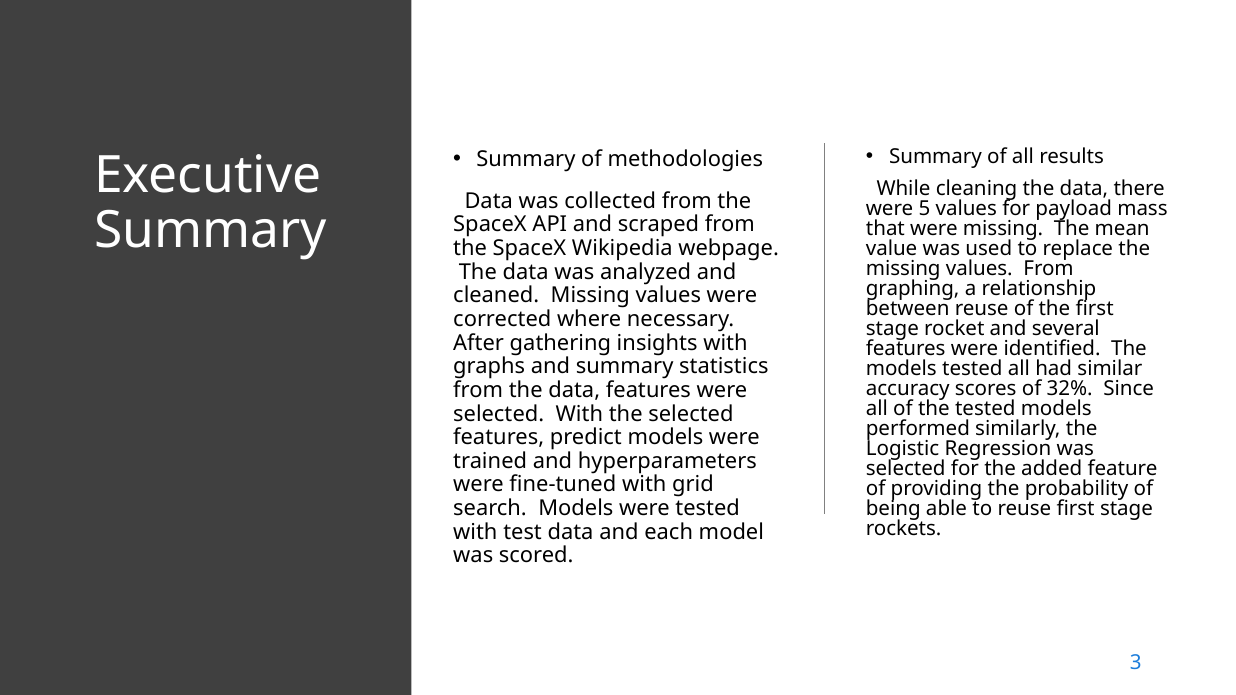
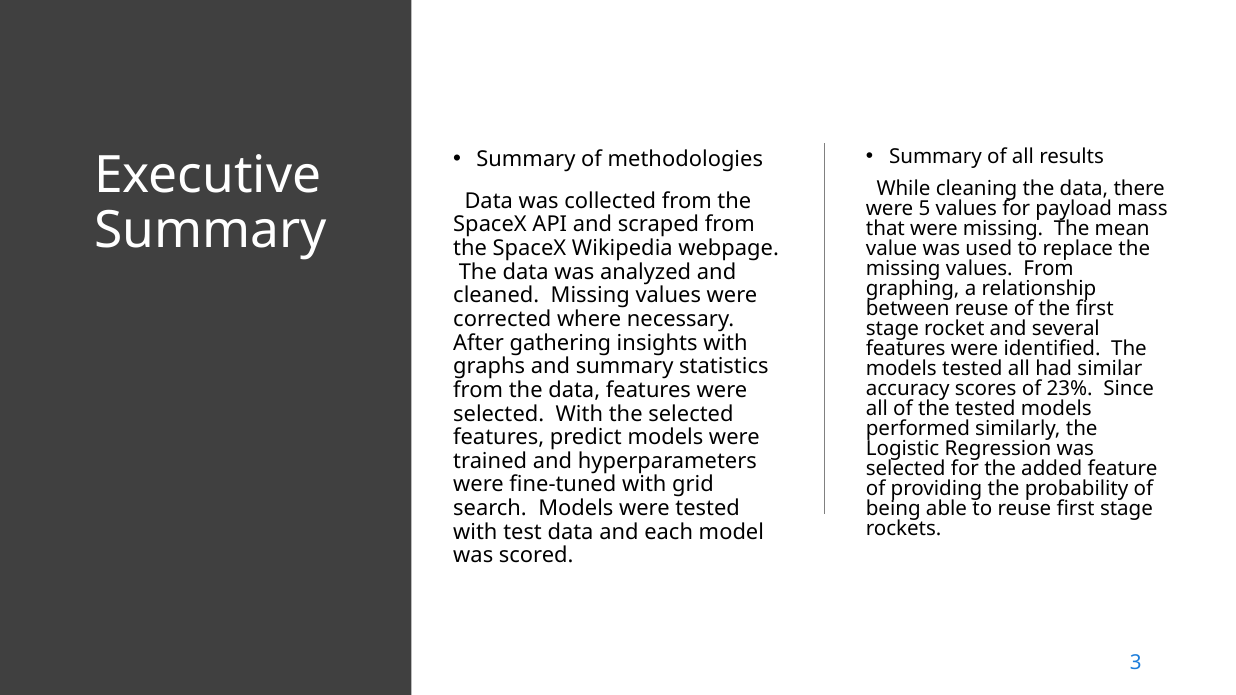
32%: 32% -> 23% (1070, 389)
